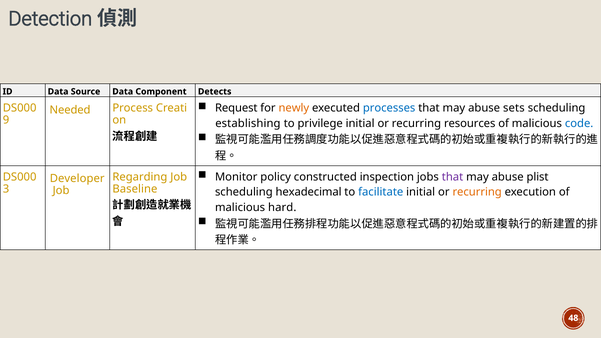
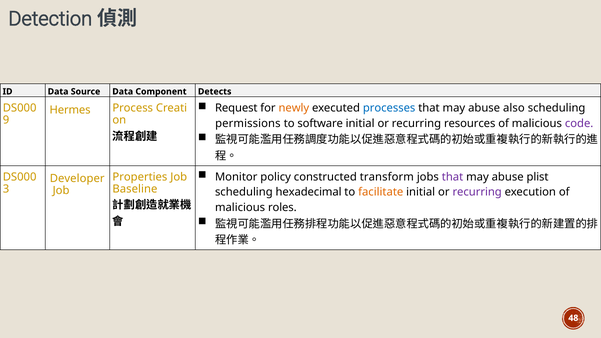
sets: sets -> also (514, 108)
Needed: Needed -> Hermes (70, 110)
establishing: establishing -> permissions (248, 123)
privilege: privilege -> software (320, 123)
code colour: blue -> purple (579, 123)
inspection: inspection -> transform (387, 177)
Regarding: Regarding -> Properties (140, 177)
facilitate colour: blue -> orange (381, 192)
recurring colour: orange -> purple (477, 192)
hard: hard -> roles (282, 208)
